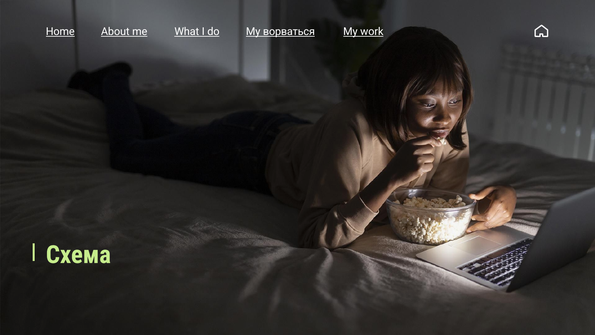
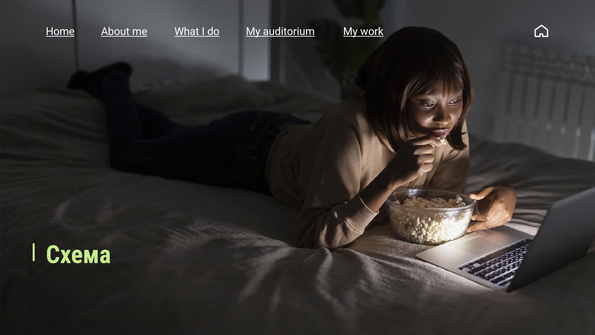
ворваться: ворваться -> auditorium (289, 32)
